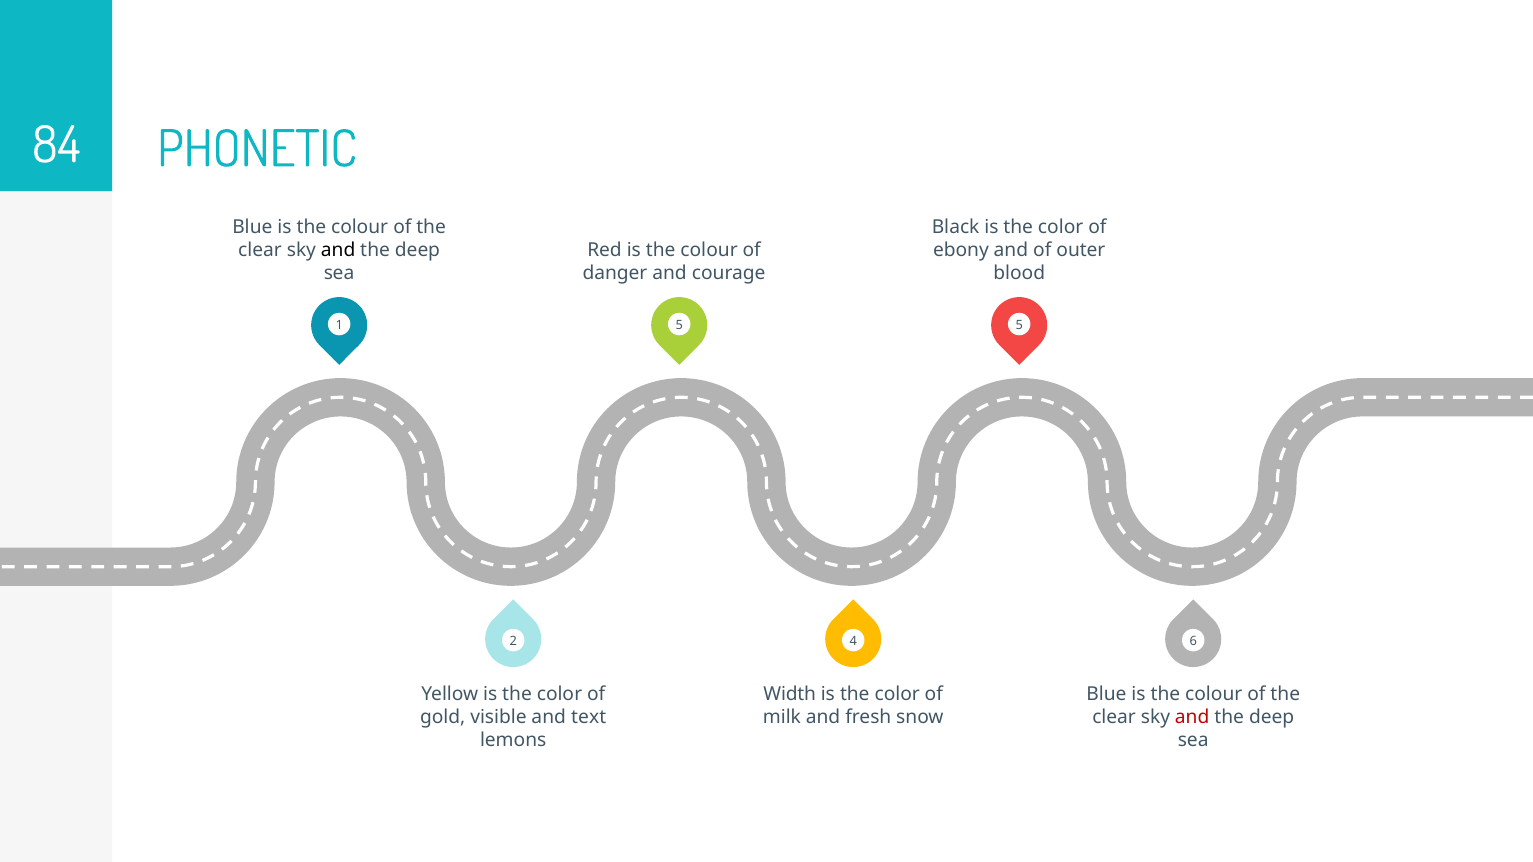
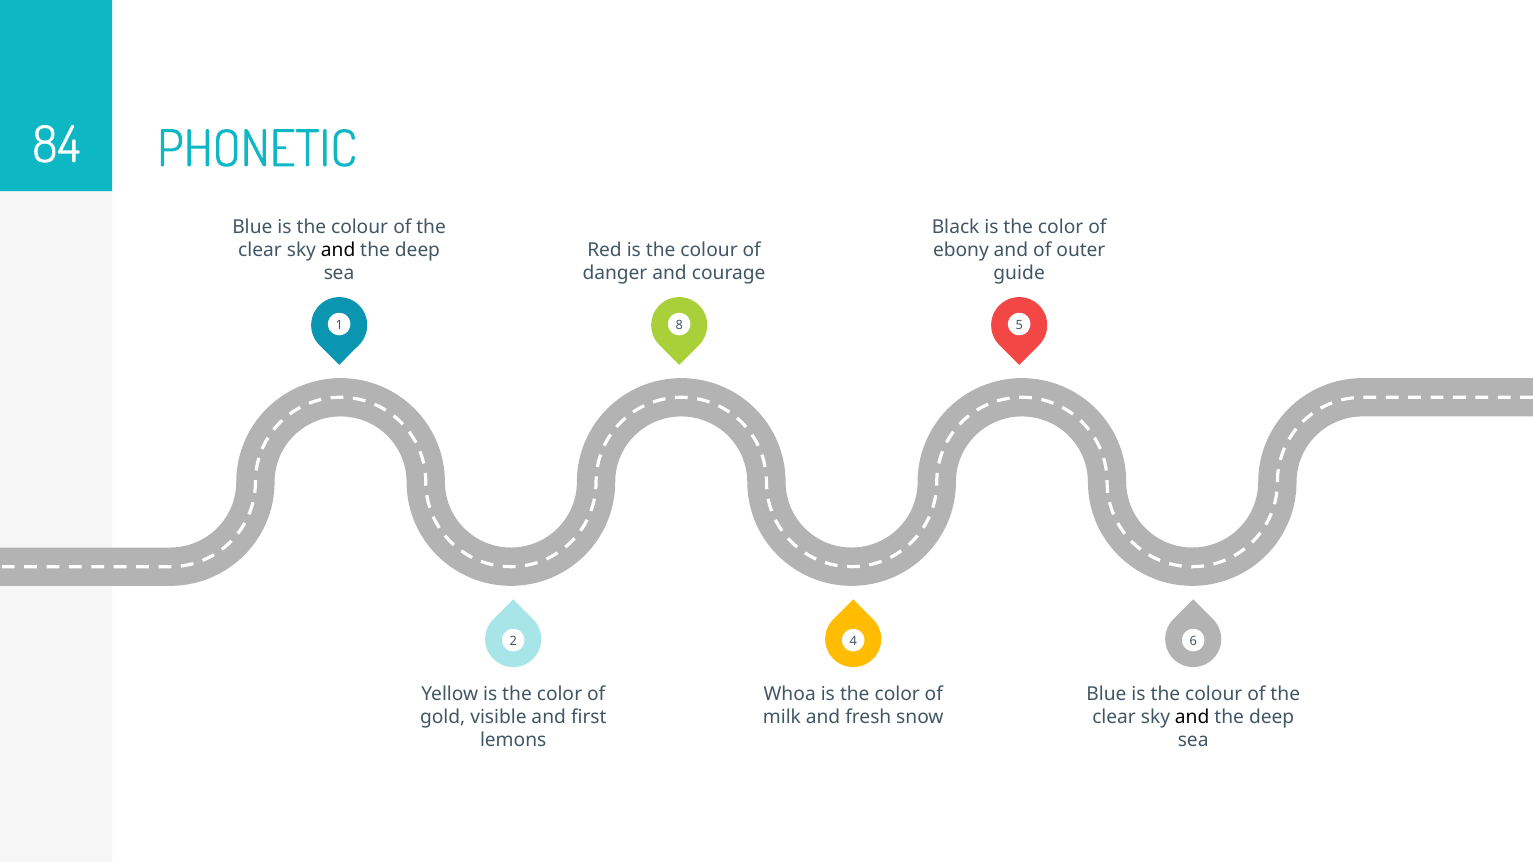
blood: blood -> guide (1019, 273)
1 5: 5 -> 8 (679, 325)
Width: Width -> Whoa (790, 694)
text: text -> first (589, 717)
and colour: red -> black (1192, 717)
